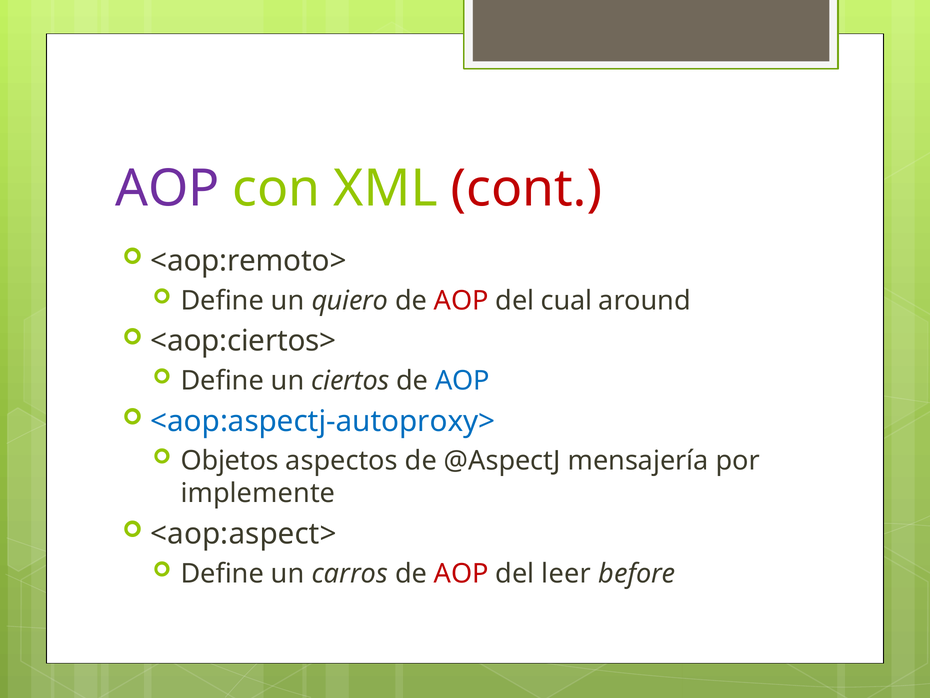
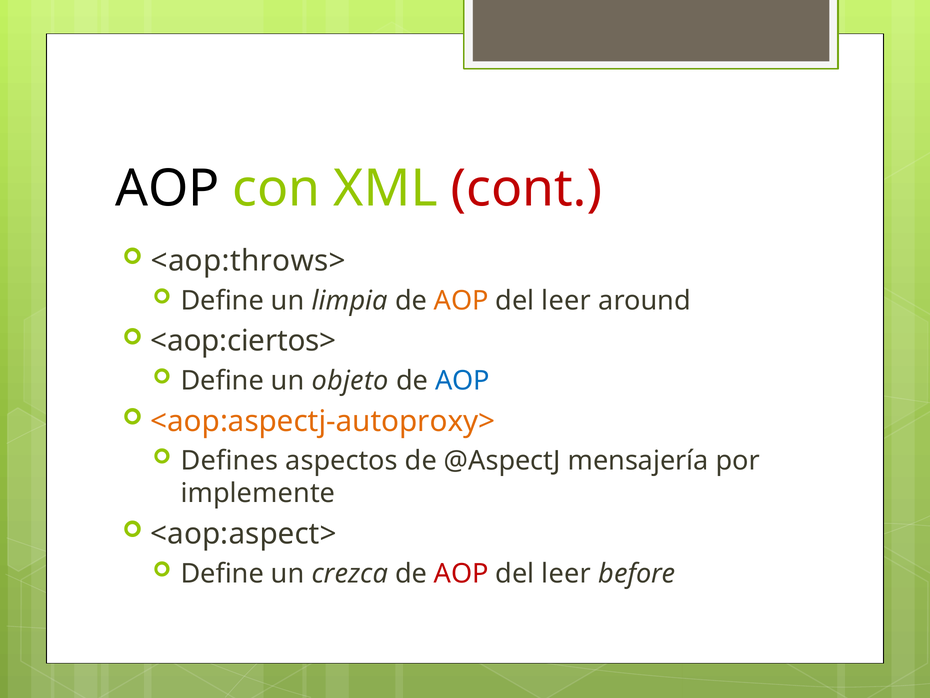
AOP colour: purple -> black (167, 189)
<aop:remoto>: <aop:remoto> -> <aop:throws> (248, 261)
quiero: quiero -> limpia (350, 300)
AOP colour: red -> orange (461, 300)
cual: cual -> leer (566, 300)
ciertos: ciertos -> objeto (350, 381)
<aop:aspectj-autoproxy> colour: blue -> orange (323, 421)
Objetos: Objetos -> Defines (229, 461)
carros: carros -> crezca (350, 573)
